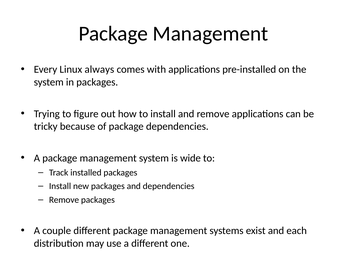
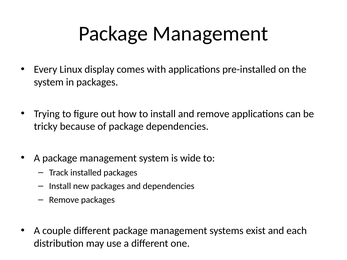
always: always -> display (99, 70)
